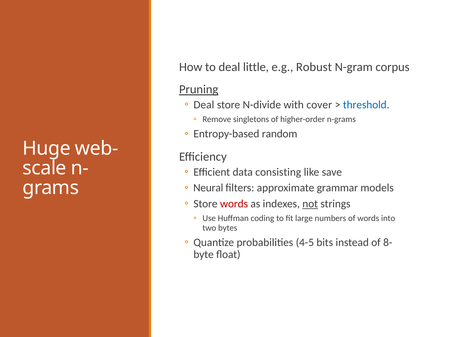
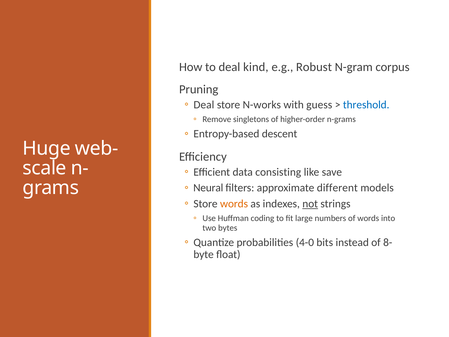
little: little -> kind (256, 67)
Pruning underline: present -> none (199, 89)
N-divide: N-divide -> N-works (262, 105)
cover: cover -> guess (319, 105)
random: random -> descent (280, 134)
grammar: grammar -> different (337, 188)
words colour: red -> orange (234, 204)
4-5: 4-5 -> 4-0 (305, 242)
